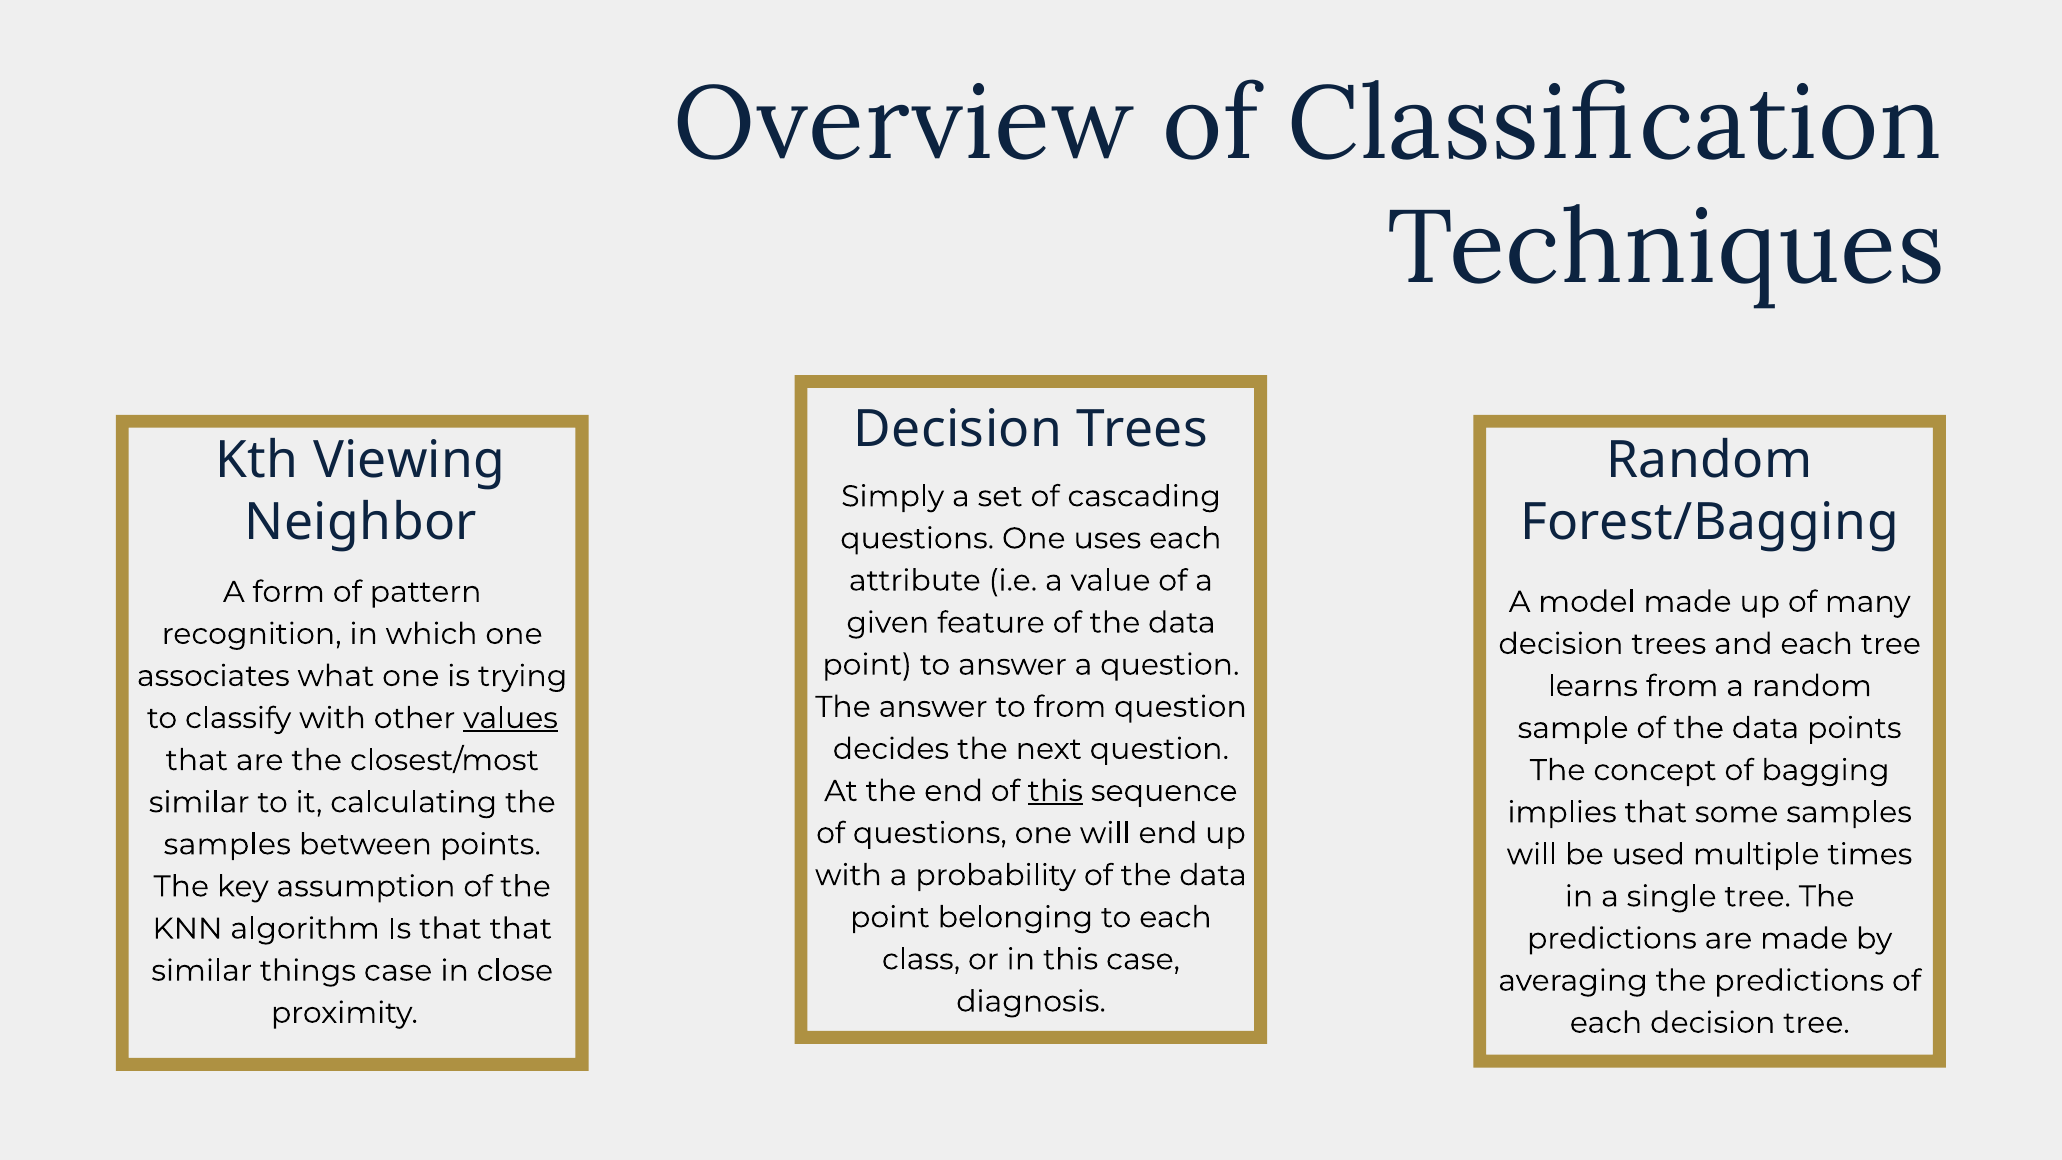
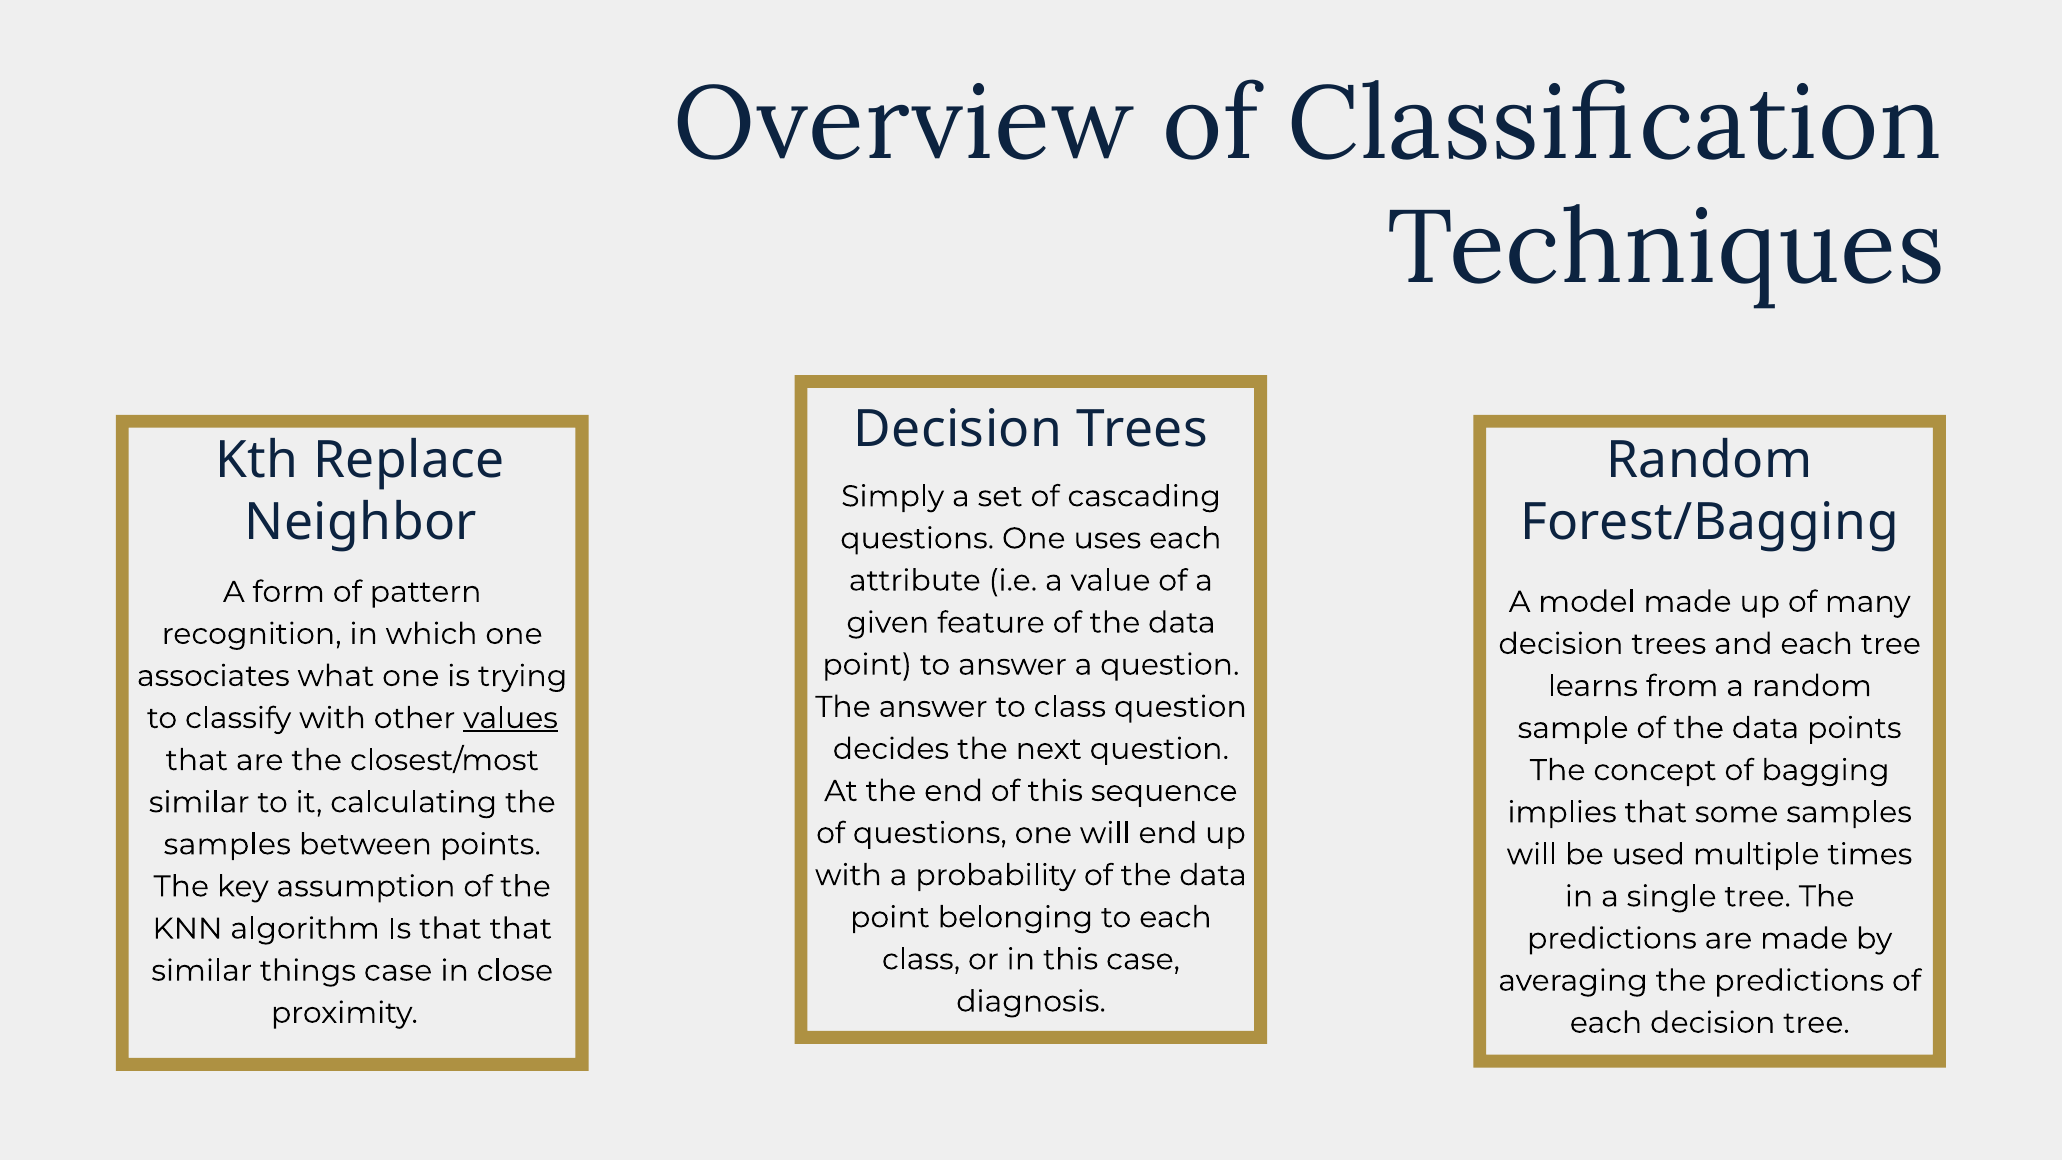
Viewing: Viewing -> Replace (409, 461)
to from: from -> class (1070, 707)
this underline: present -> none (1055, 791)
